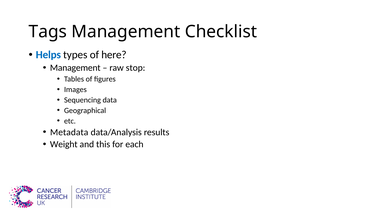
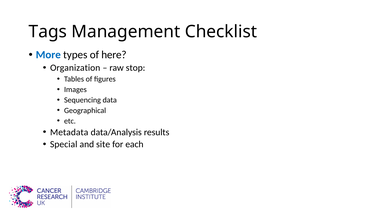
Helps: Helps -> More (48, 55)
Management: Management -> Organization (75, 68)
Weight: Weight -> Special (64, 144)
this: this -> site (103, 144)
